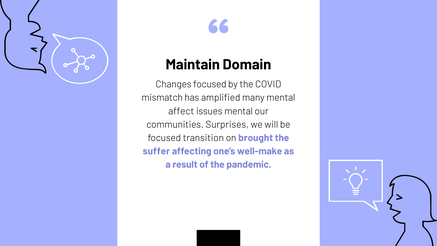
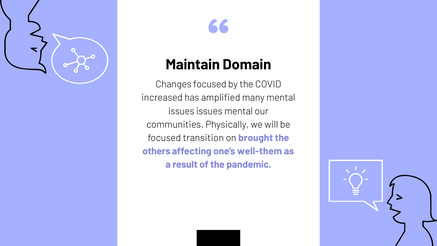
mismatch: mismatch -> increased (162, 98)
affect: affect -> issues (181, 111)
Surprises: Surprises -> Physically (227, 124)
suffer: suffer -> others (156, 151)
well-make: well-make -> well-them (260, 151)
